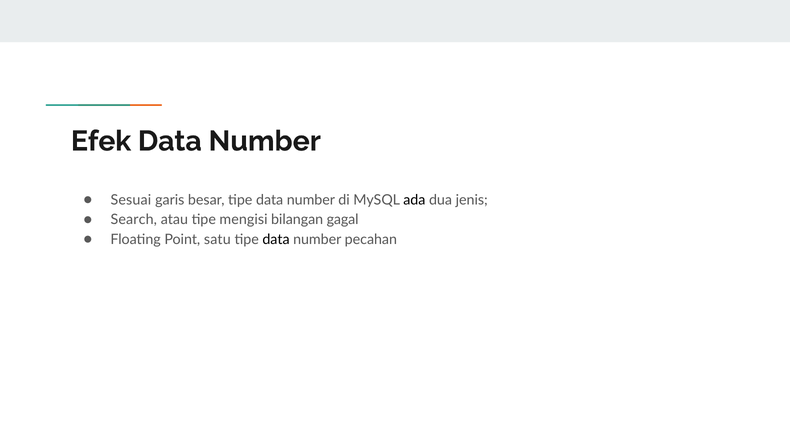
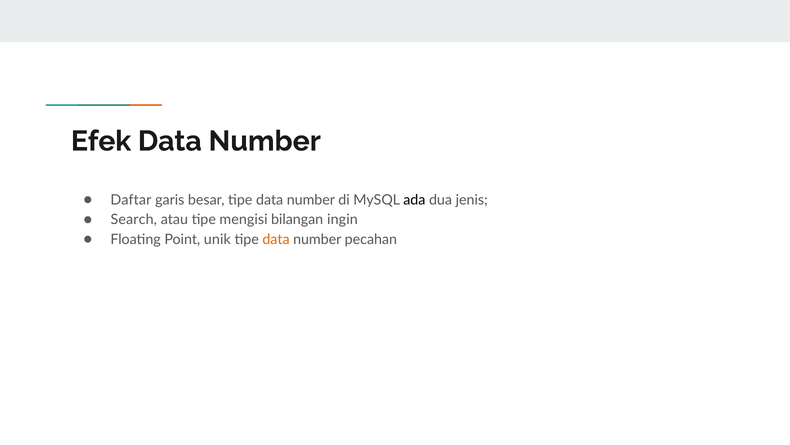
Sesuai: Sesuai -> Daftar (131, 200)
gagal: gagal -> ingin (342, 219)
satu: satu -> unik (217, 239)
data colour: black -> orange (276, 239)
